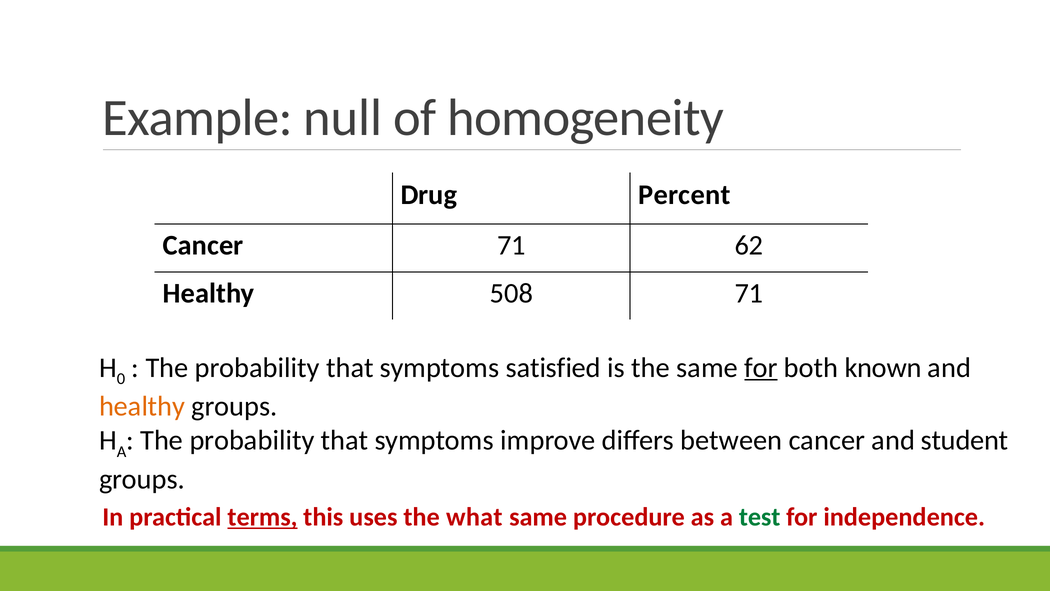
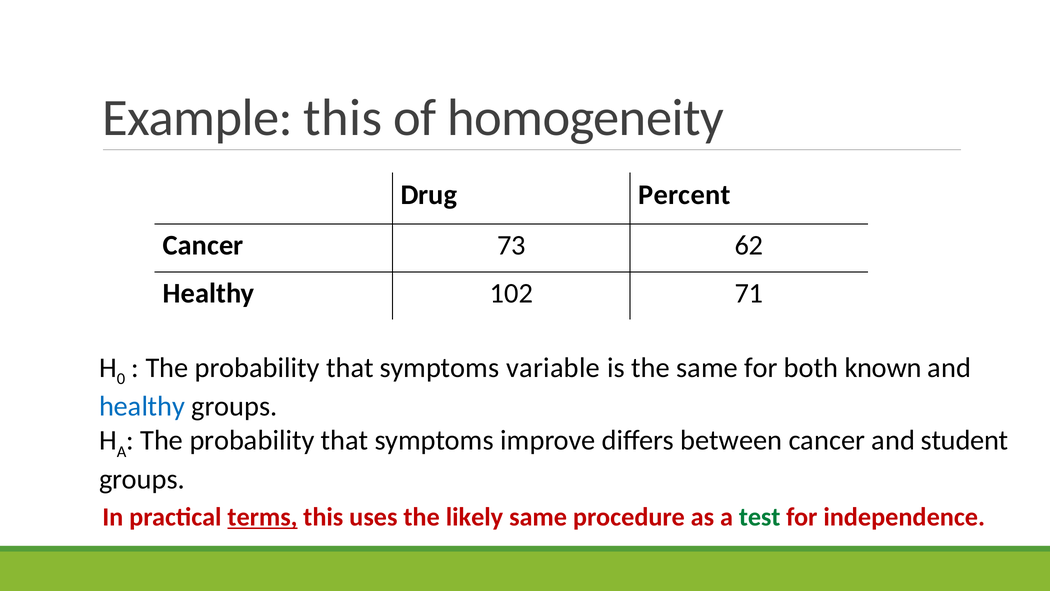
Example null: null -> this (343, 118)
Cancer 71: 71 -> 73 (511, 245)
508: 508 -> 102 (511, 293)
satisfied: satisfied -> variable (553, 367)
for underline: present -> none (761, 367)
healthy colour: orange -> blue (142, 406)
what: what -> likely (474, 517)
